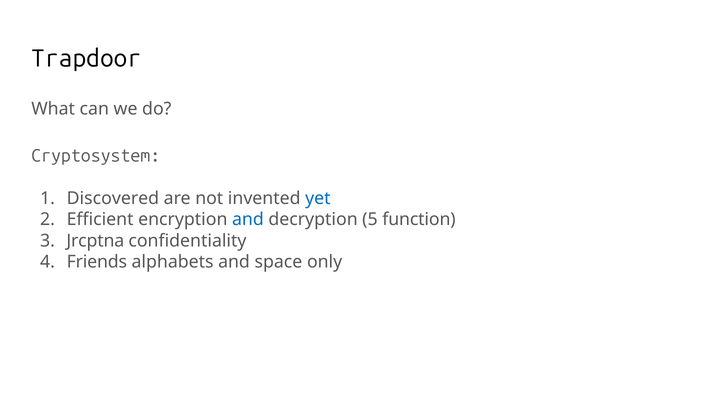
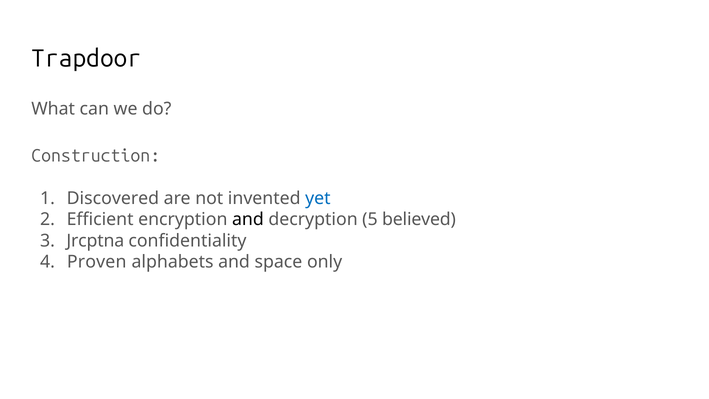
Cryptosystem: Cryptosystem -> Construction (96, 156)
and colour: blue -> black (248, 219)
function: function -> believed (419, 219)
Friends: Friends -> Proven (97, 262)
